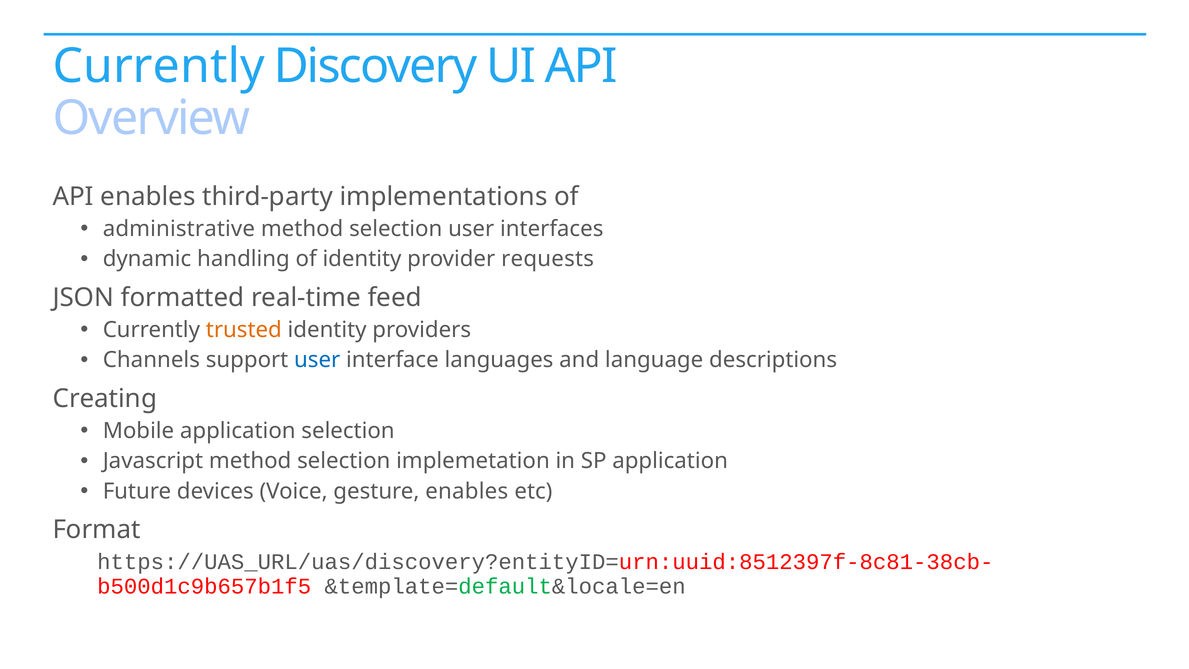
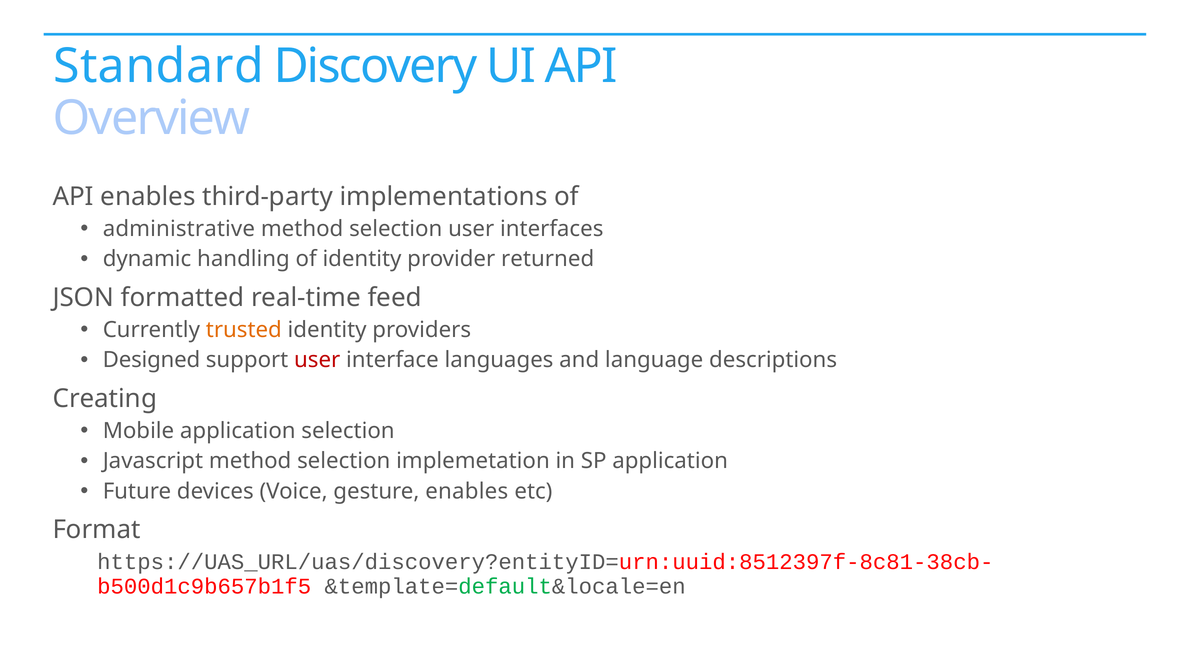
Currently: Currently -> Standard (158, 66)
requests: requests -> returned (548, 259)
Channels: Channels -> Designed (151, 360)
user colour: blue -> red (317, 360)
